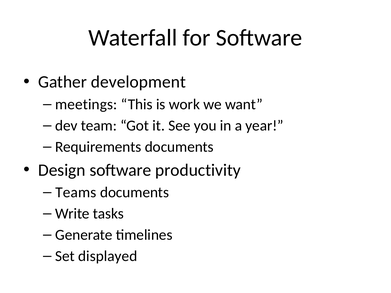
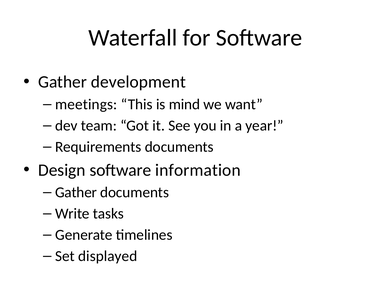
work: work -> mind (184, 104)
productivity: productivity -> information (198, 170)
Teams: Teams -> Gather (76, 193)
